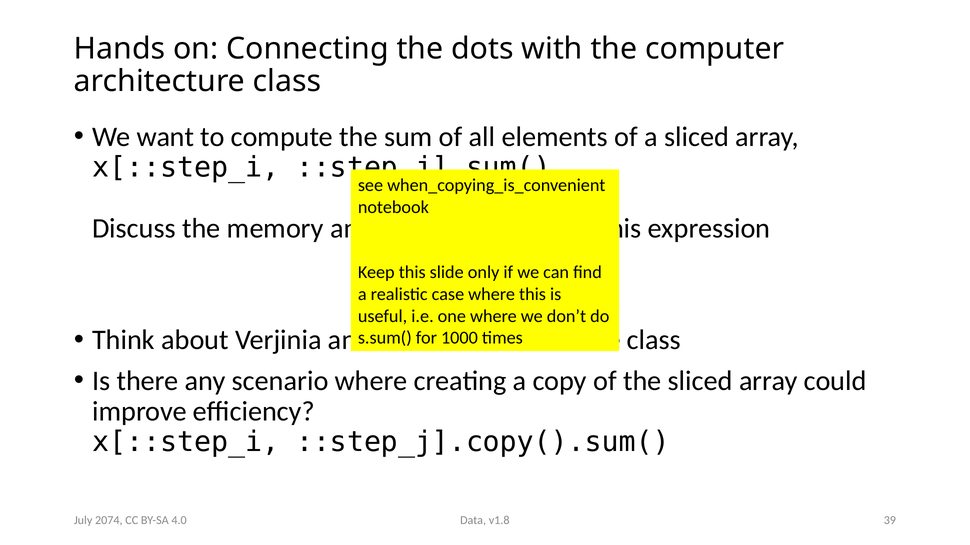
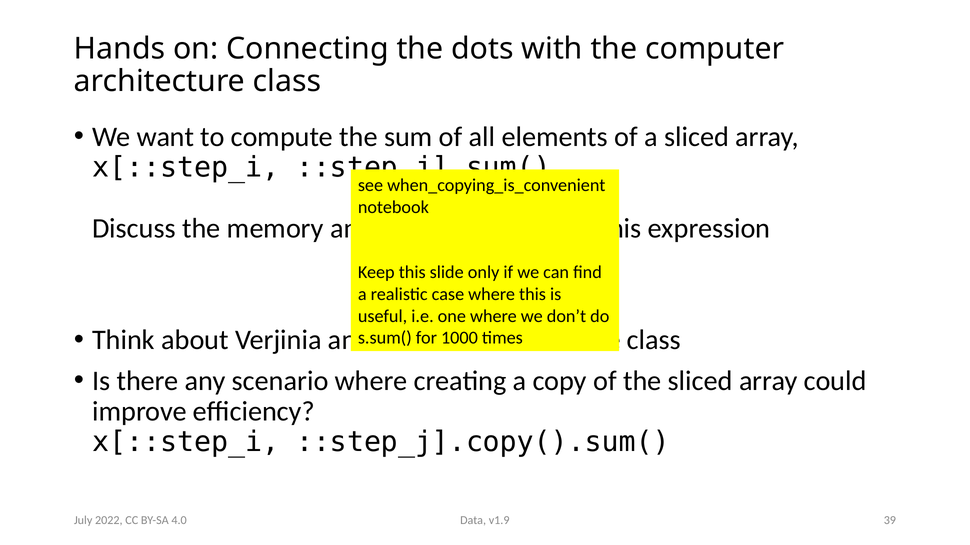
v1.8: v1.8 -> v1.9 (499, 521)
2074: 2074 -> 2022 (109, 521)
